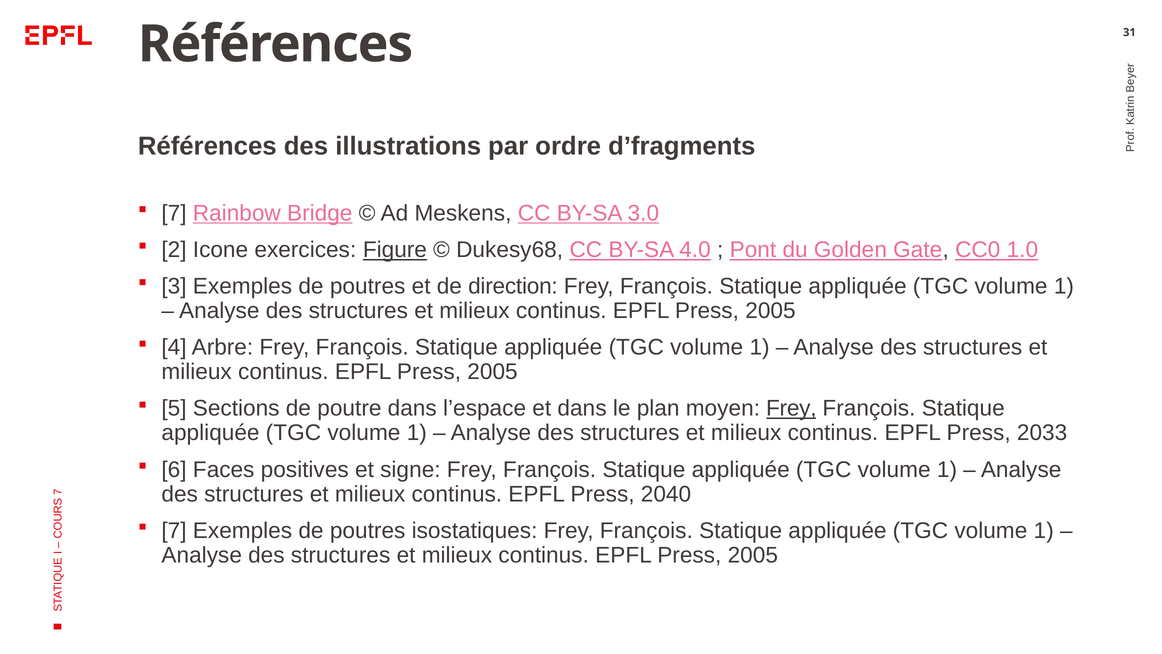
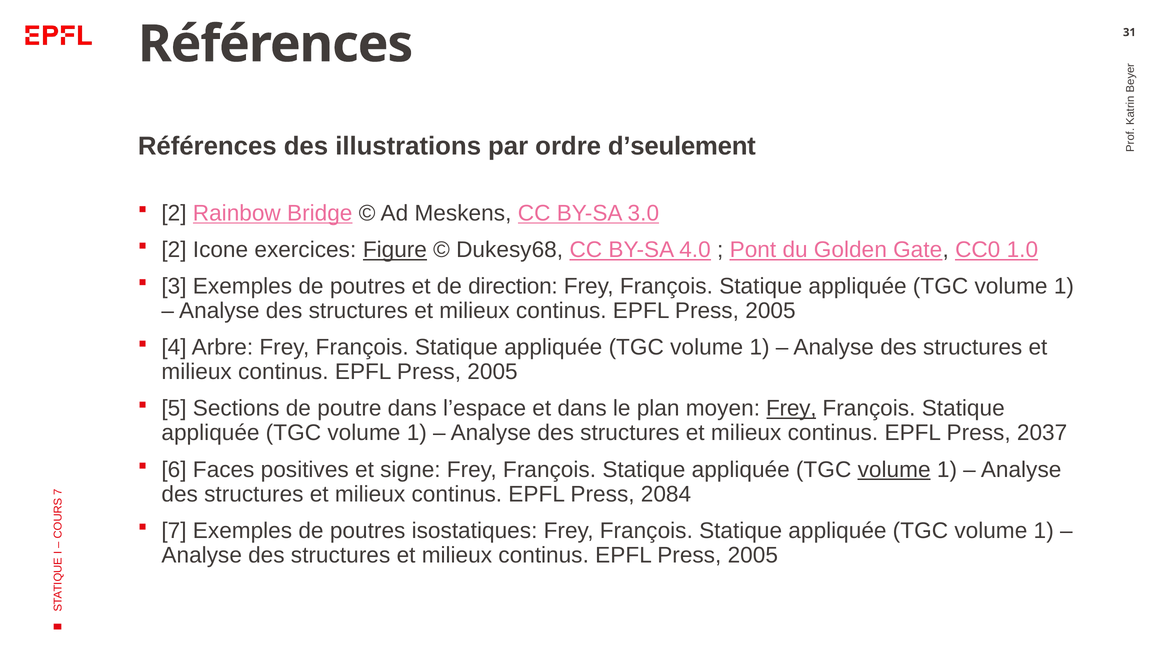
d’fragments: d’fragments -> d’seulement (682, 146)
7: 7 -> 2 (174, 213)
2033: 2033 -> 2037 (1042, 433)
volume underline: none -> present (894, 469)
2040: 2040 -> 2084 (666, 494)
